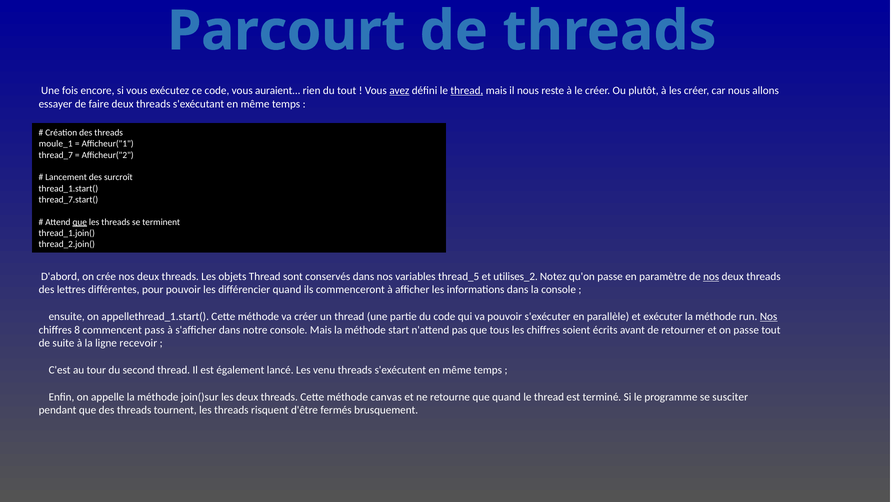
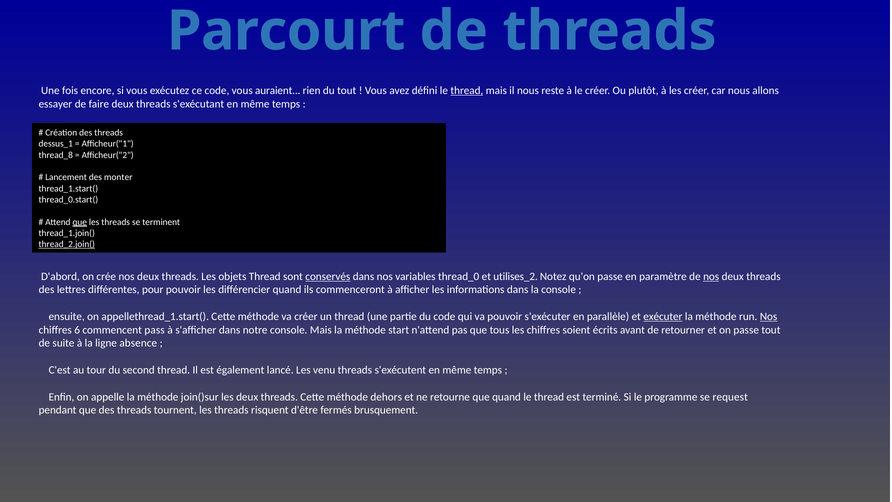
avez underline: present -> none (399, 90)
moule_1: moule_1 -> dessus_1 (56, 144)
thread_7: thread_7 -> thread_8 (56, 155)
surcroît: surcroît -> monter (118, 177)
thread_7.start(: thread_7.start( -> thread_0.start( (68, 200)
thread_2.join( underline: none -> present (67, 244)
conservés underline: none -> present (328, 276)
thread_5: thread_5 -> thread_0 (459, 276)
exécuter underline: none -> present (663, 316)
8: 8 -> 6 (77, 330)
recevoir: recevoir -> absence (138, 343)
canvas: canvas -> dehors (386, 397)
susciter: susciter -> request (730, 397)
